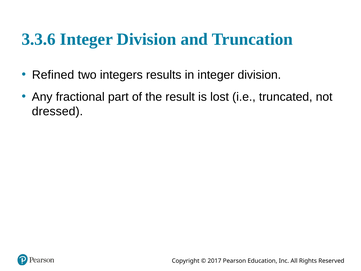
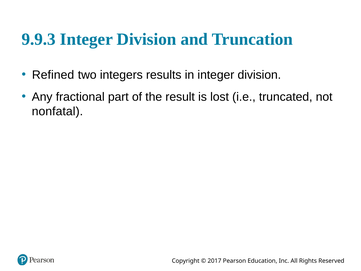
3.3.6: 3.3.6 -> 9.9.3 (39, 39)
dressed: dressed -> nonfatal (57, 111)
